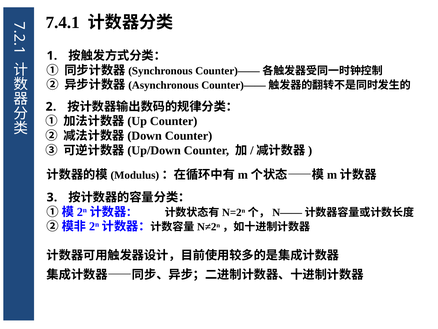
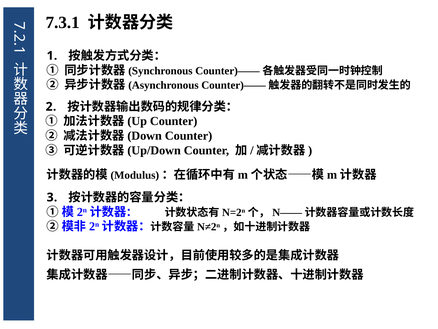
7.4.1: 7.4.1 -> 7.3.1 (63, 23)
